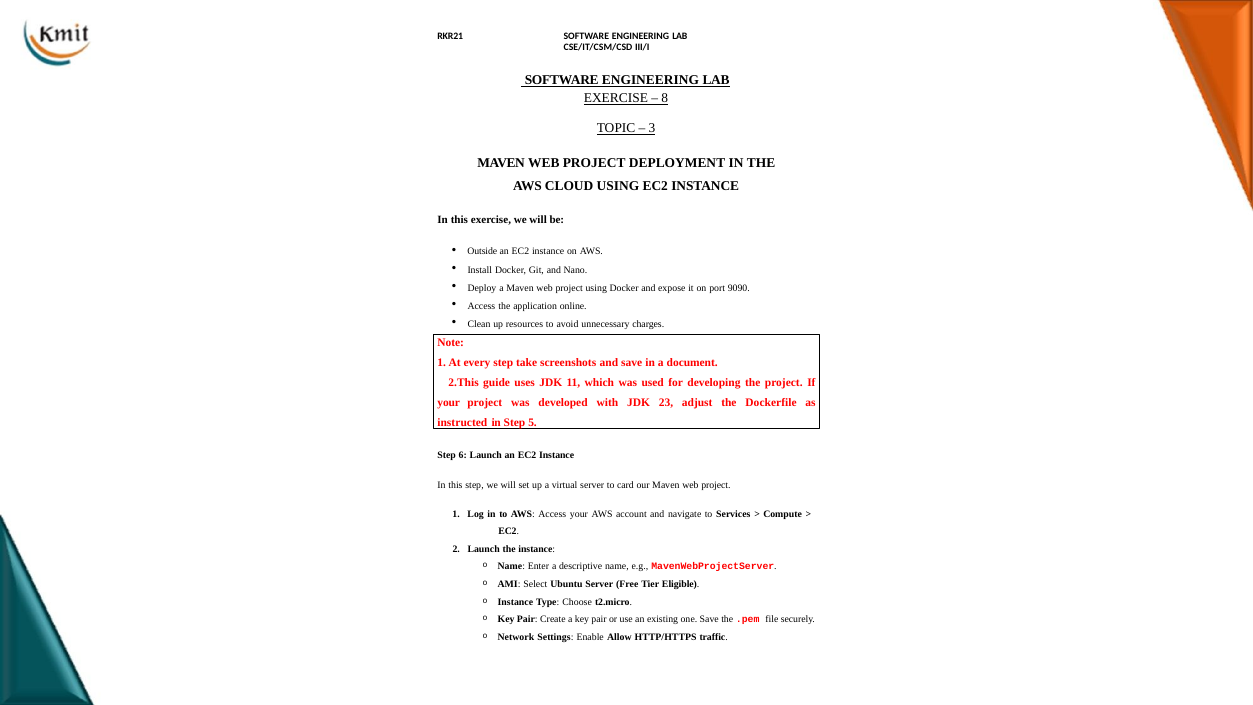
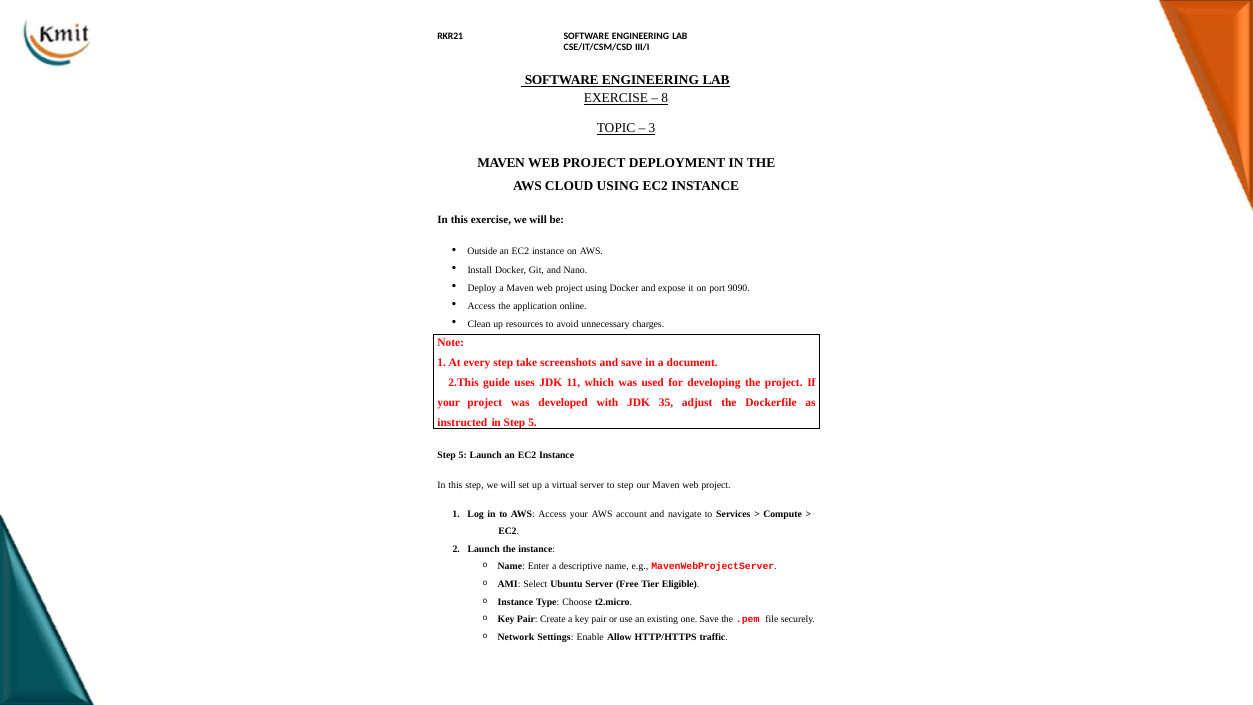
23: 23 -> 35 (666, 402)
6: 6 -> 5 (463, 455)
to card: card -> step (625, 485)
